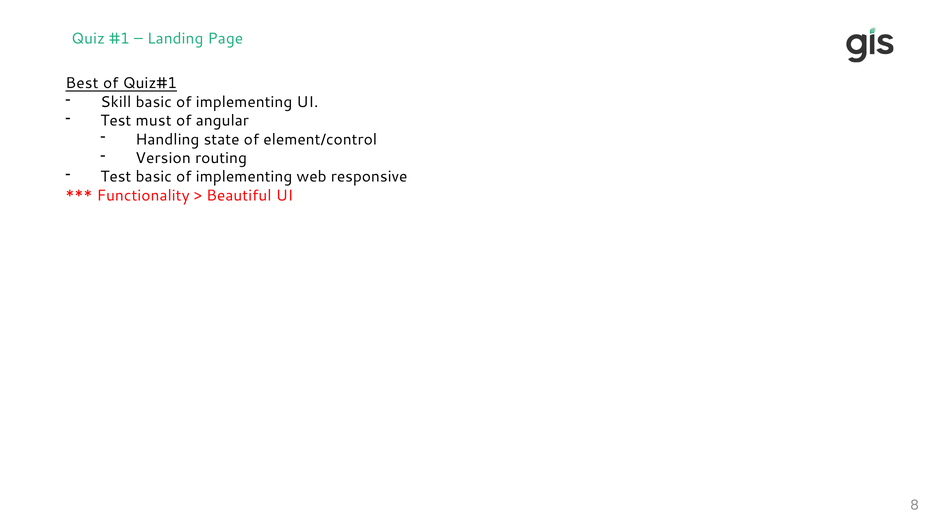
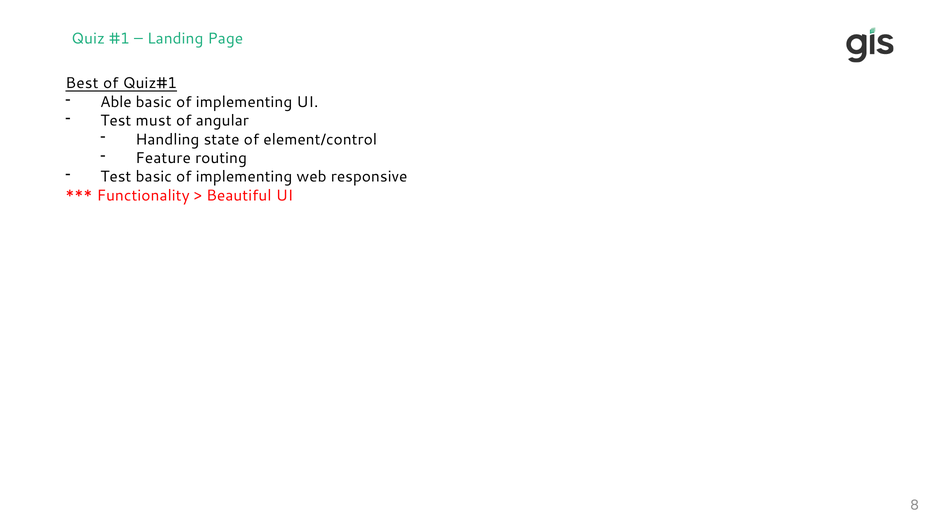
Skill: Skill -> Able (116, 102)
Version: Version -> Feature (163, 158)
